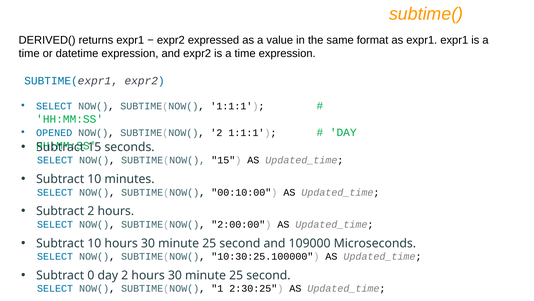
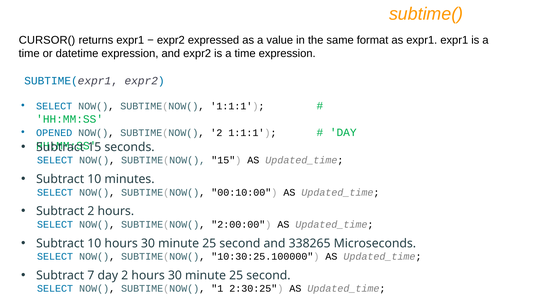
DERIVED(: DERIVED( -> CURSOR( (47, 40)
109000: 109000 -> 338265 (310, 243)
0: 0 -> 7 (91, 275)
